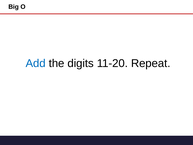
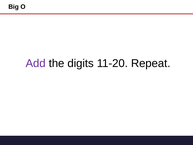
Add colour: blue -> purple (36, 63)
